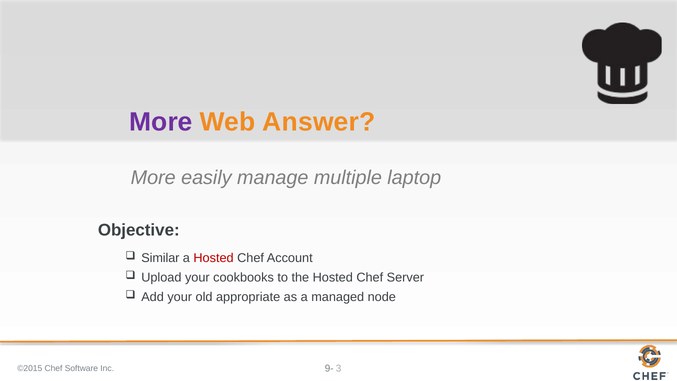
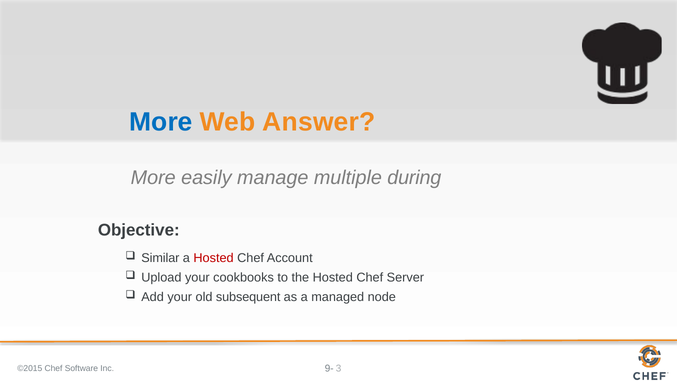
More colour: purple -> blue (161, 122)
laptop: laptop -> during (414, 177)
appropriate: appropriate -> subsequent (248, 297)
